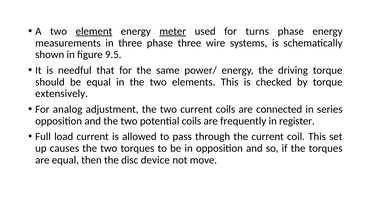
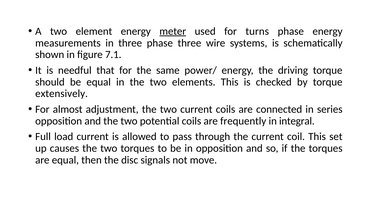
element underline: present -> none (94, 31)
9.5: 9.5 -> 7.1 (113, 55)
analog: analog -> almost (68, 109)
register: register -> integral (297, 121)
device: device -> signals (155, 160)
